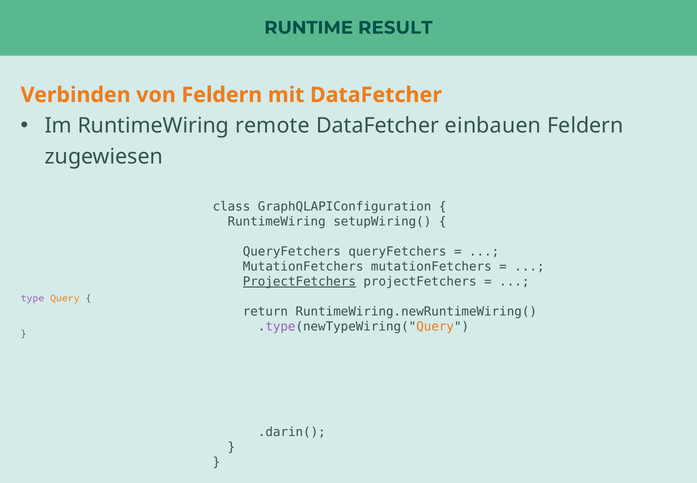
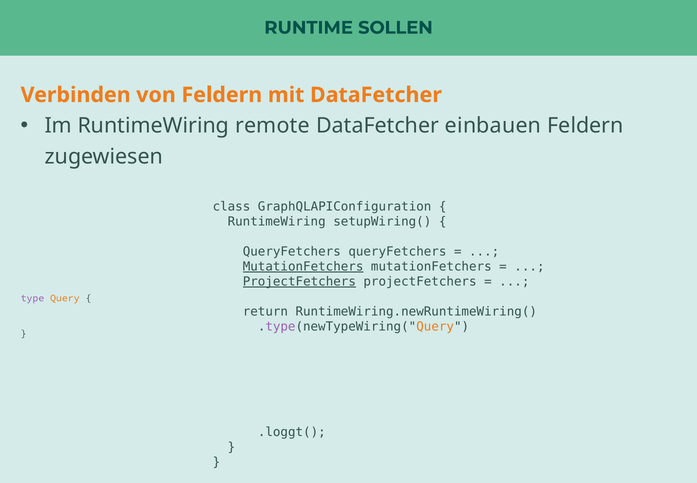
RESULT: RESULT -> SOLLEN (395, 28)
MutationFetchers underline: none -> present (303, 266)
.darin(: .darin( -> .loggt( (292, 432)
